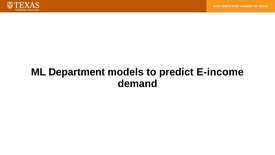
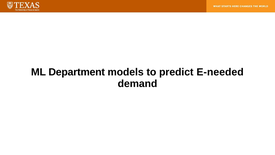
E-income: E-income -> E-needed (220, 72)
